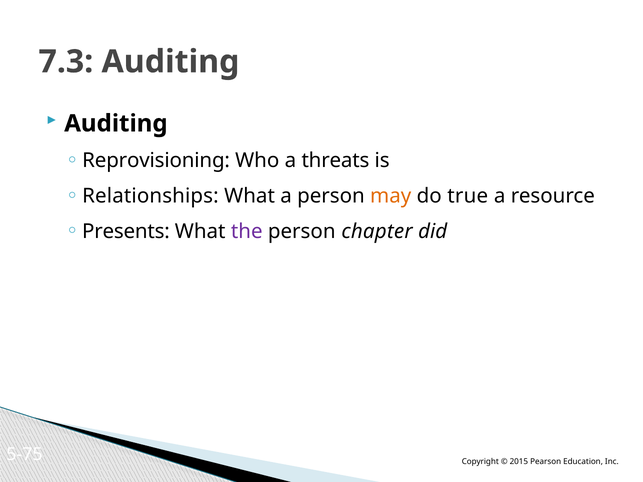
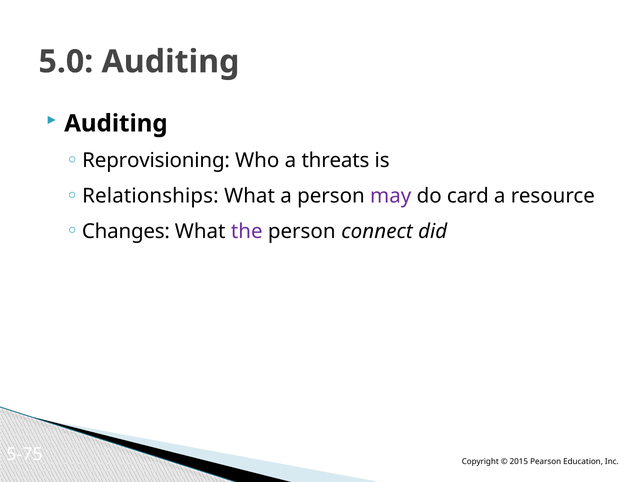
7.3: 7.3 -> 5.0 (66, 62)
may colour: orange -> purple (391, 196)
true: true -> card (468, 196)
Presents: Presents -> Changes (126, 231)
chapter: chapter -> connect (377, 231)
